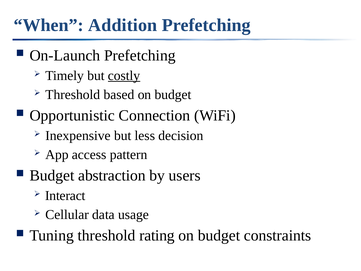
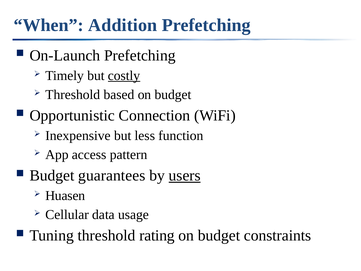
decision: decision -> function (181, 135)
abstraction: abstraction -> guarantees (112, 175)
users underline: none -> present (185, 175)
Interact: Interact -> Huasen (65, 196)
